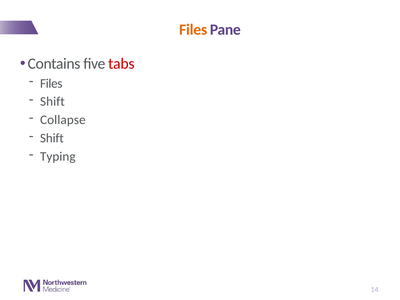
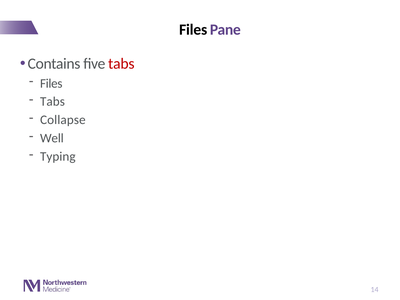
Files colour: orange -> black (193, 30)
Shift: Shift -> Tabs (52, 102)
Shift: Shift -> Well (52, 138)
